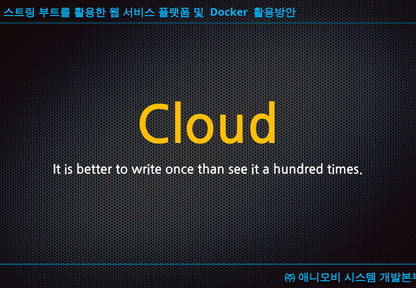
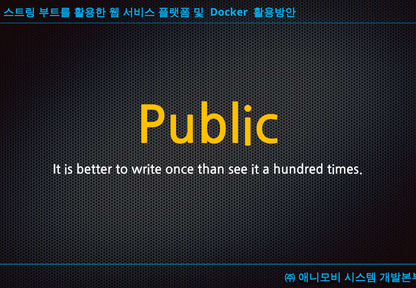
Cloud: Cloud -> Public (208, 126)
